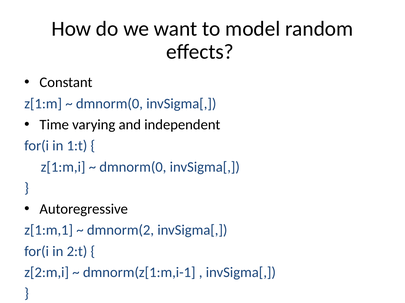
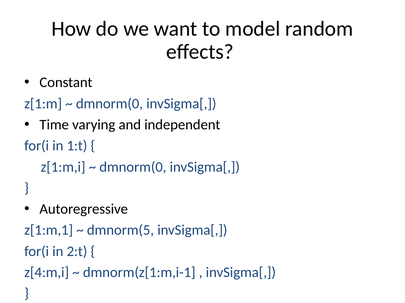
dmnorm(2: dmnorm(2 -> dmnorm(5 (121, 231)
z[2:m,i: z[2:m,i -> z[4:m,i (47, 273)
